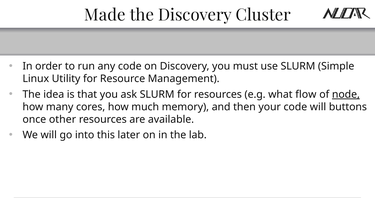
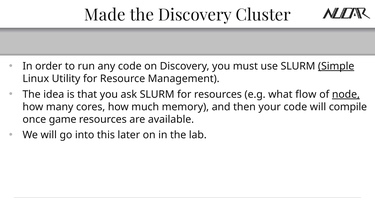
Simple underline: none -> present (336, 66)
buttons: buttons -> compile (348, 107)
other: other -> game (63, 119)
